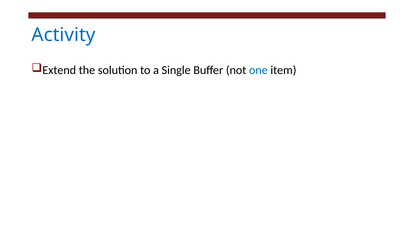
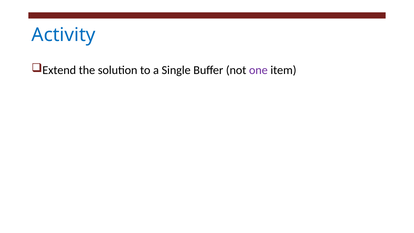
one colour: blue -> purple (258, 70)
